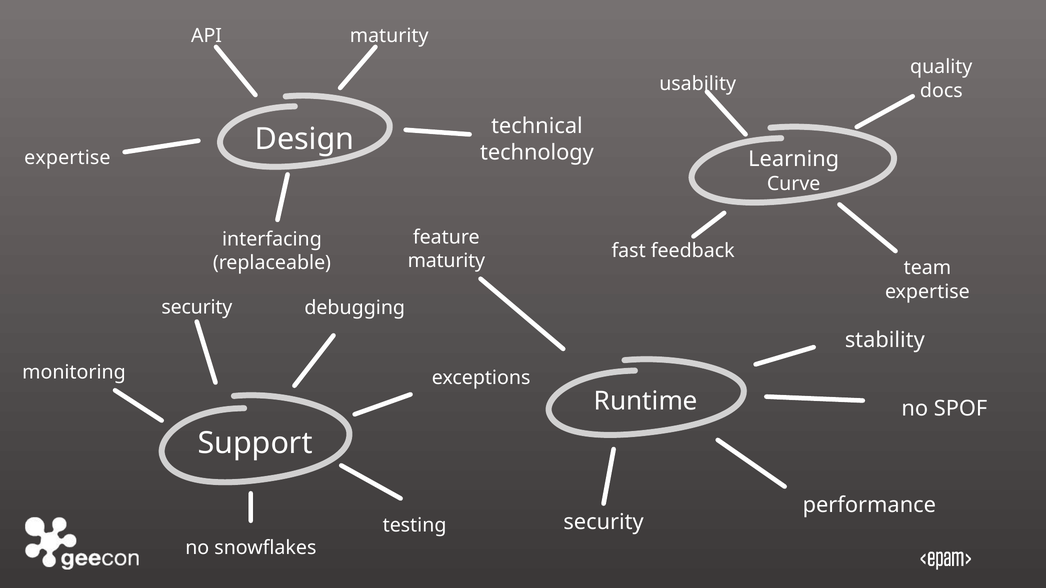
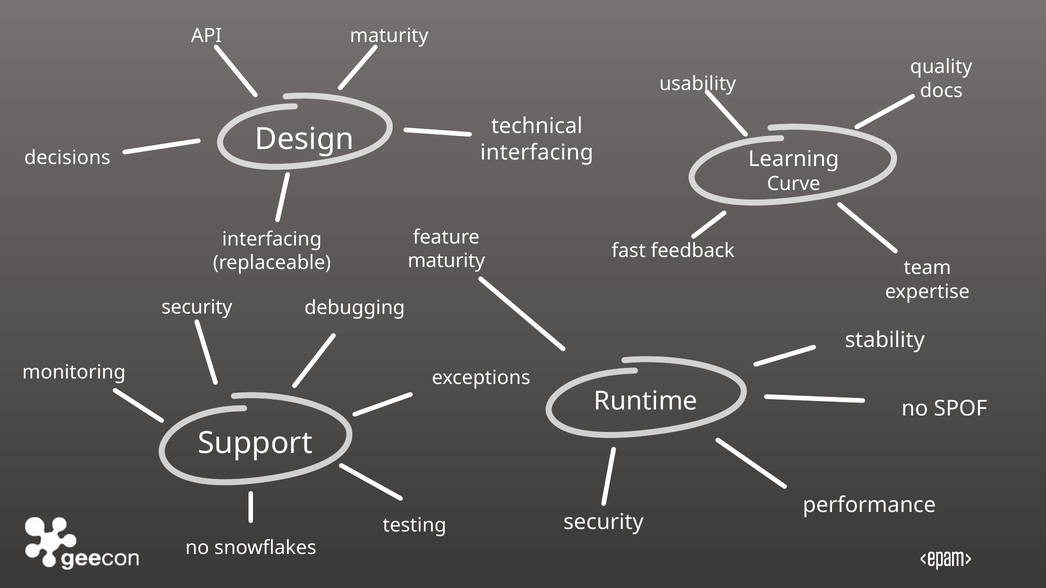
technology: technology -> interfacing (537, 152)
expertise: expertise -> decisions (67, 158)
